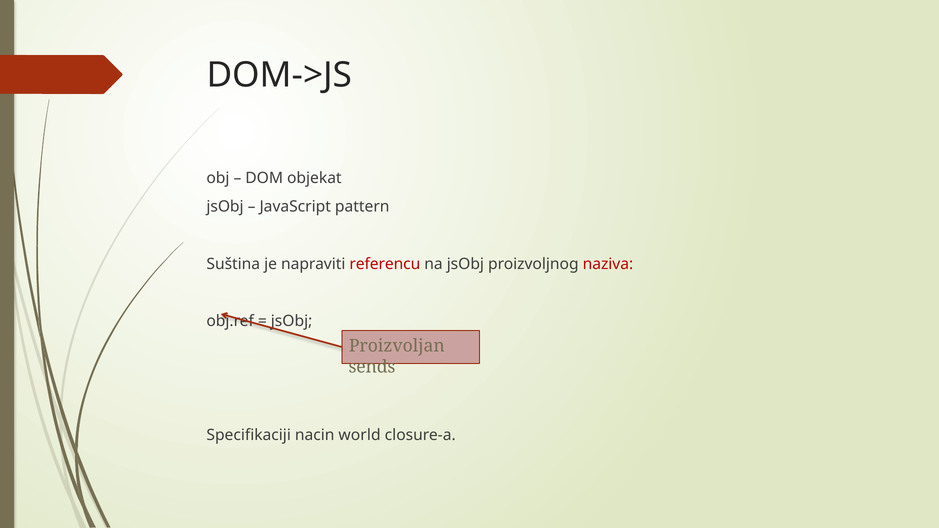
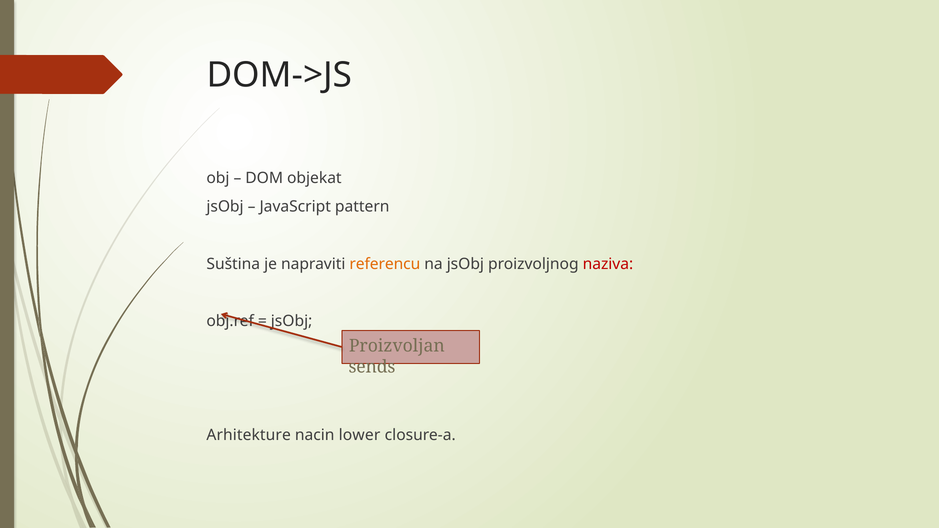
referencu colour: red -> orange (385, 264)
Specifikaciji: Specifikaciji -> Arhitekture (249, 435)
world: world -> lower (360, 435)
